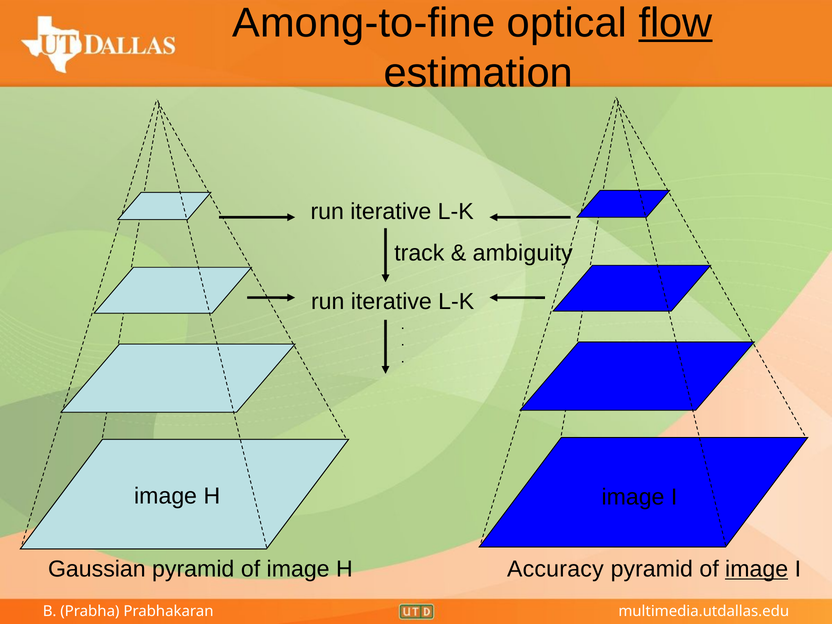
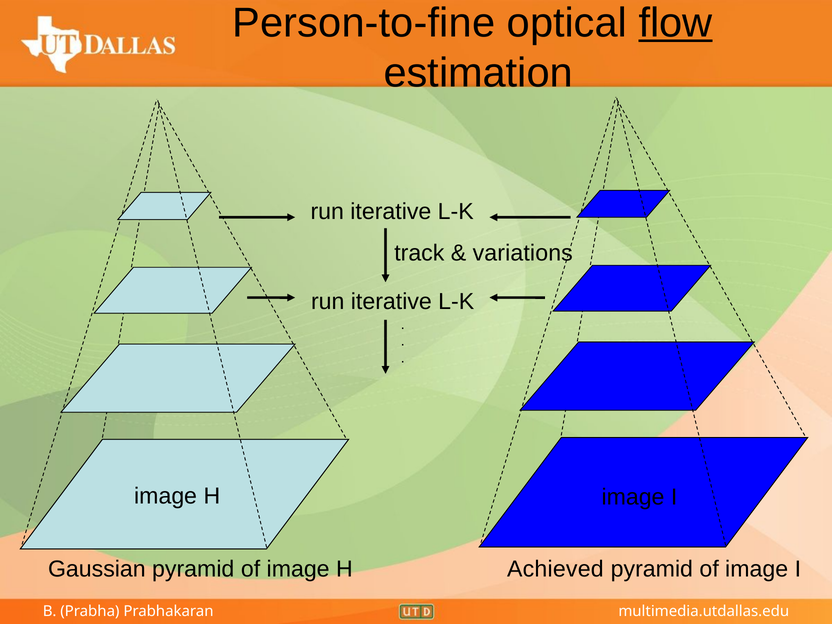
Among-to-fine: Among-to-fine -> Person-to-fine (364, 23)
ambiguity: ambiguity -> variations (523, 253)
Accuracy: Accuracy -> Achieved (555, 569)
image underline: present -> none (757, 569)
